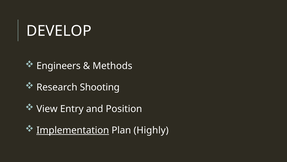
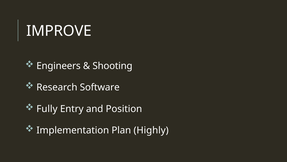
DEVELOP: DEVELOP -> IMPROVE (59, 31)
Methods: Methods -> Shooting (112, 66)
Shooting: Shooting -> Software (100, 87)
View: View -> Fully (47, 108)
Implementation underline: present -> none (73, 130)
